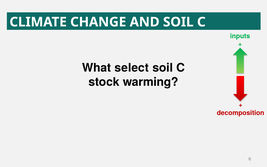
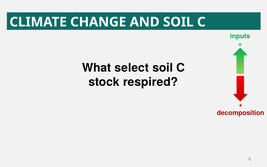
warming: warming -> respired (151, 82)
